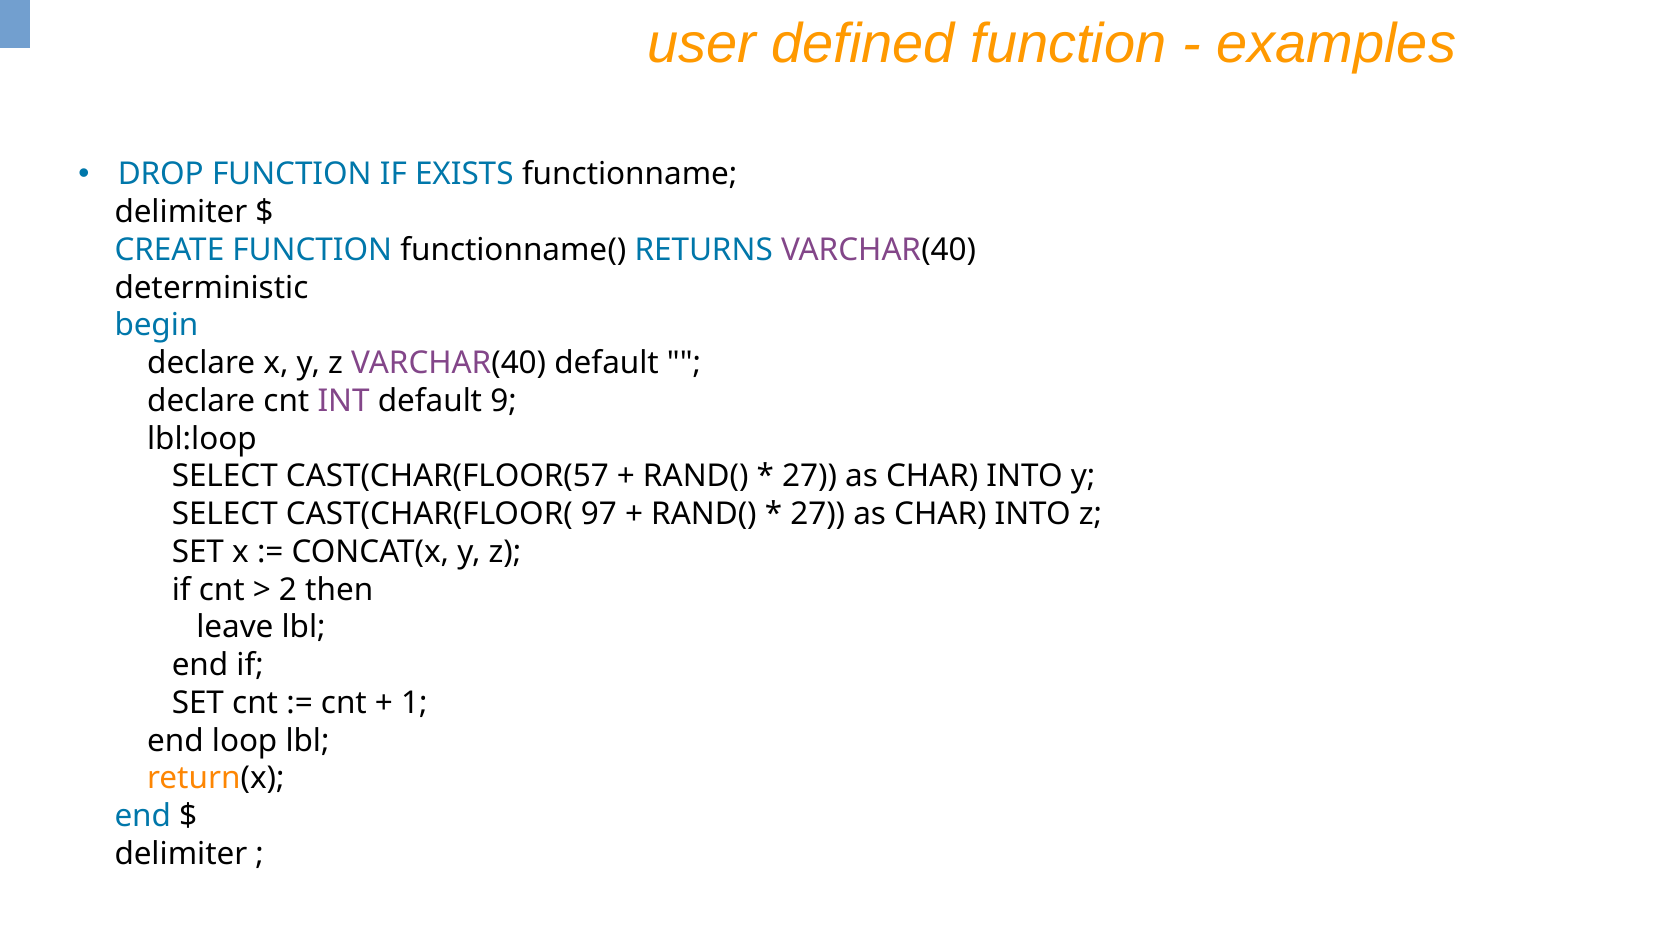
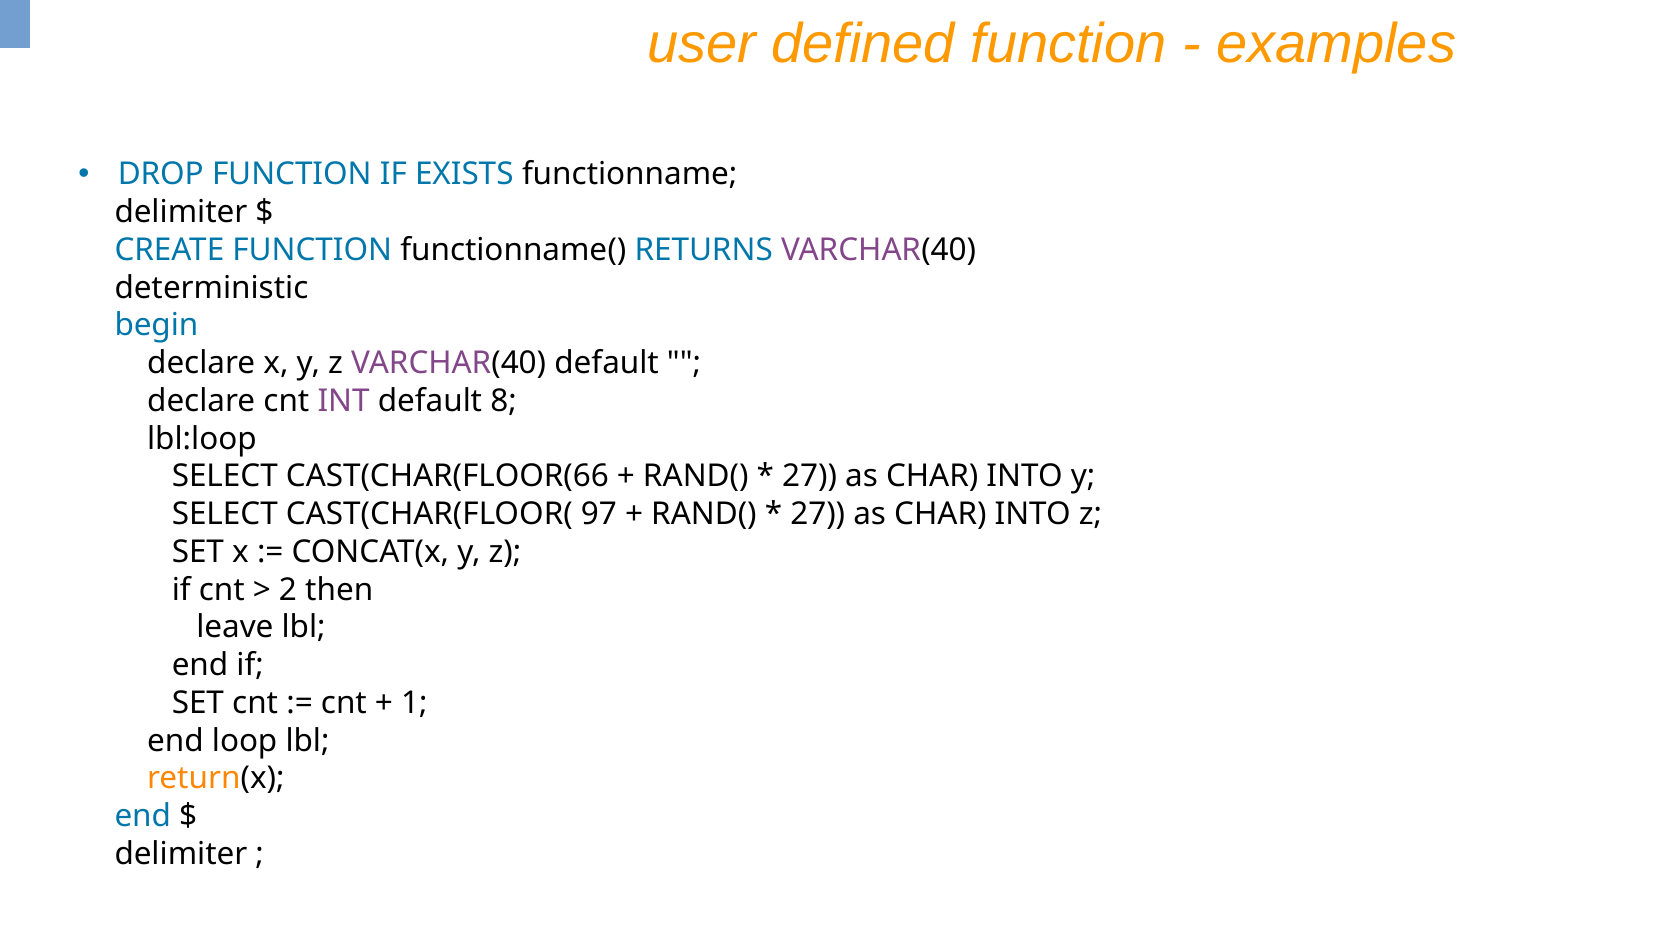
9: 9 -> 8 (504, 401)
CAST(CHAR(FLOOR(57: CAST(CHAR(FLOOR(57 -> CAST(CHAR(FLOOR(66 (447, 477)
